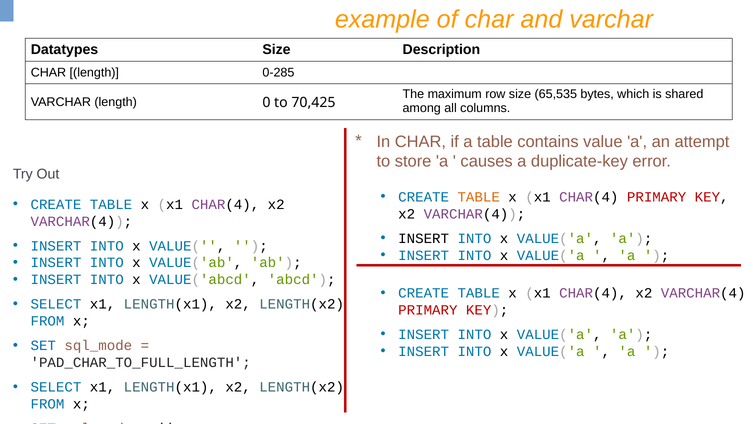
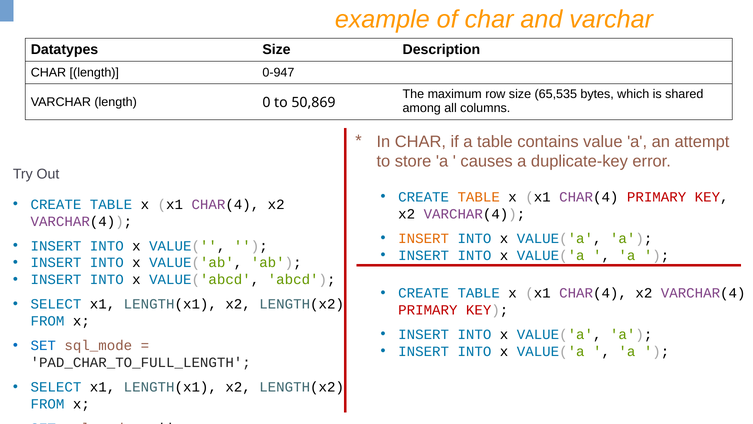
0-285: 0-285 -> 0-947 (278, 73)
70,425: 70,425 -> 50,869 (313, 103)
INSERT colour: black -> orange (424, 238)
